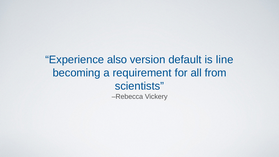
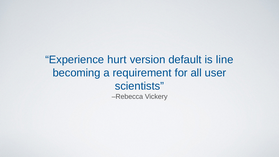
also: also -> hurt (117, 60)
from: from -> user (215, 73)
